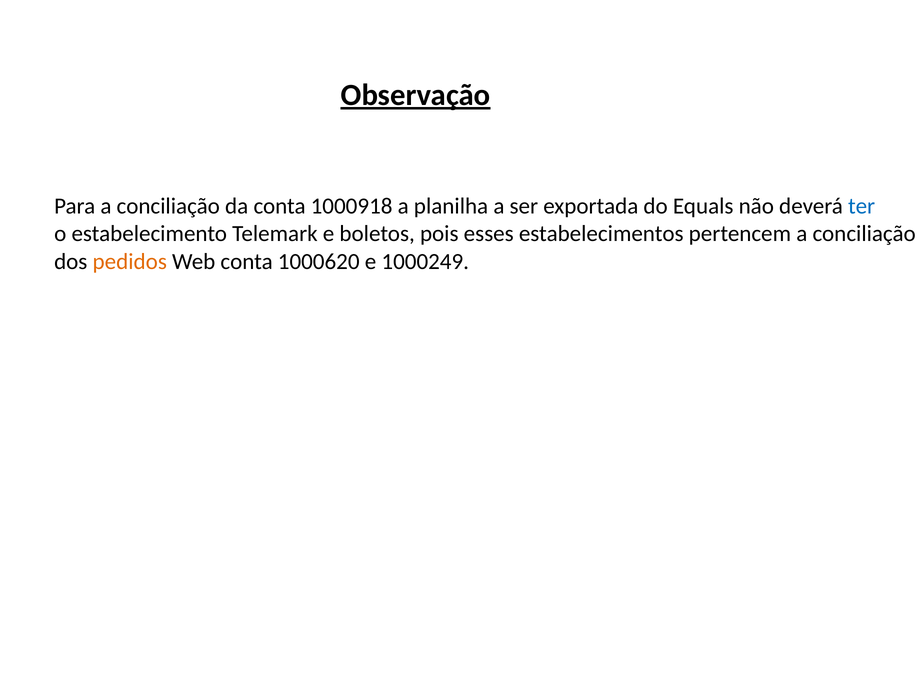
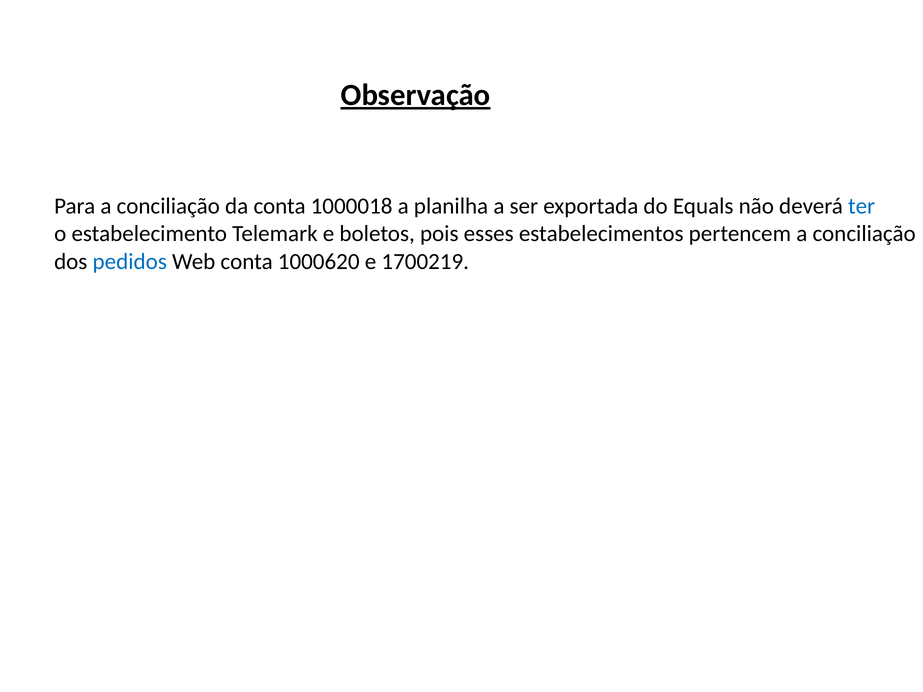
1000918: 1000918 -> 1000018 (352, 206)
pedidos colour: orange -> blue (130, 262)
1000249: 1000249 -> 1700219 (425, 262)
